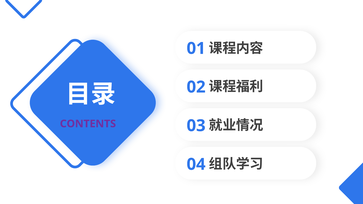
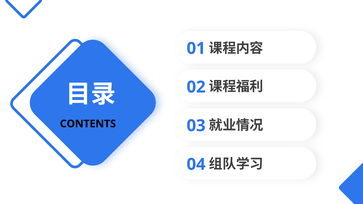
CONTENTS colour: purple -> black (88, 124)
